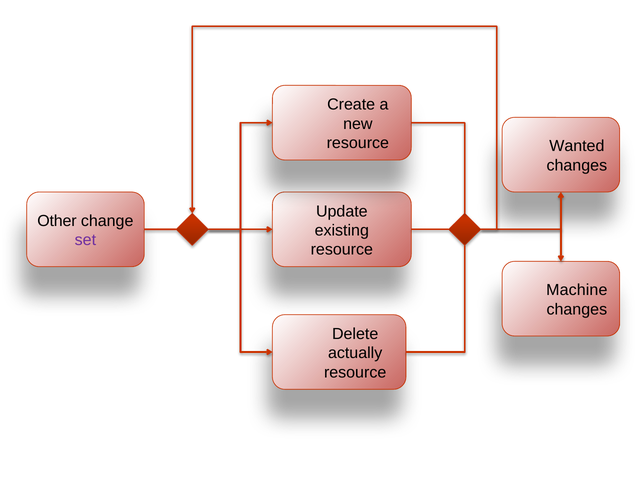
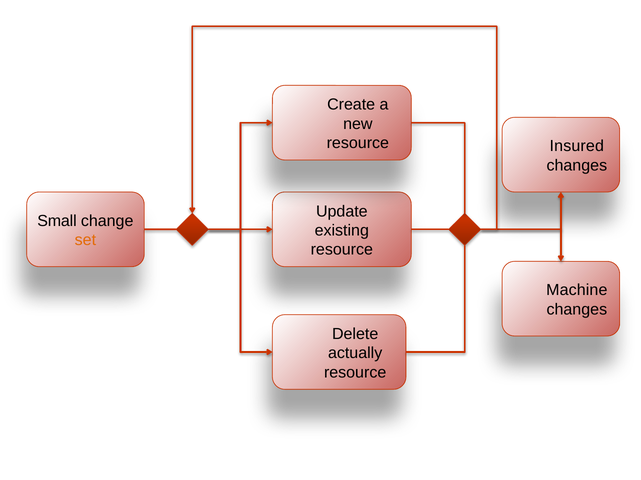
Wanted: Wanted -> Insured (577, 146)
Other: Other -> Small (57, 221)
set colour: purple -> orange (85, 240)
